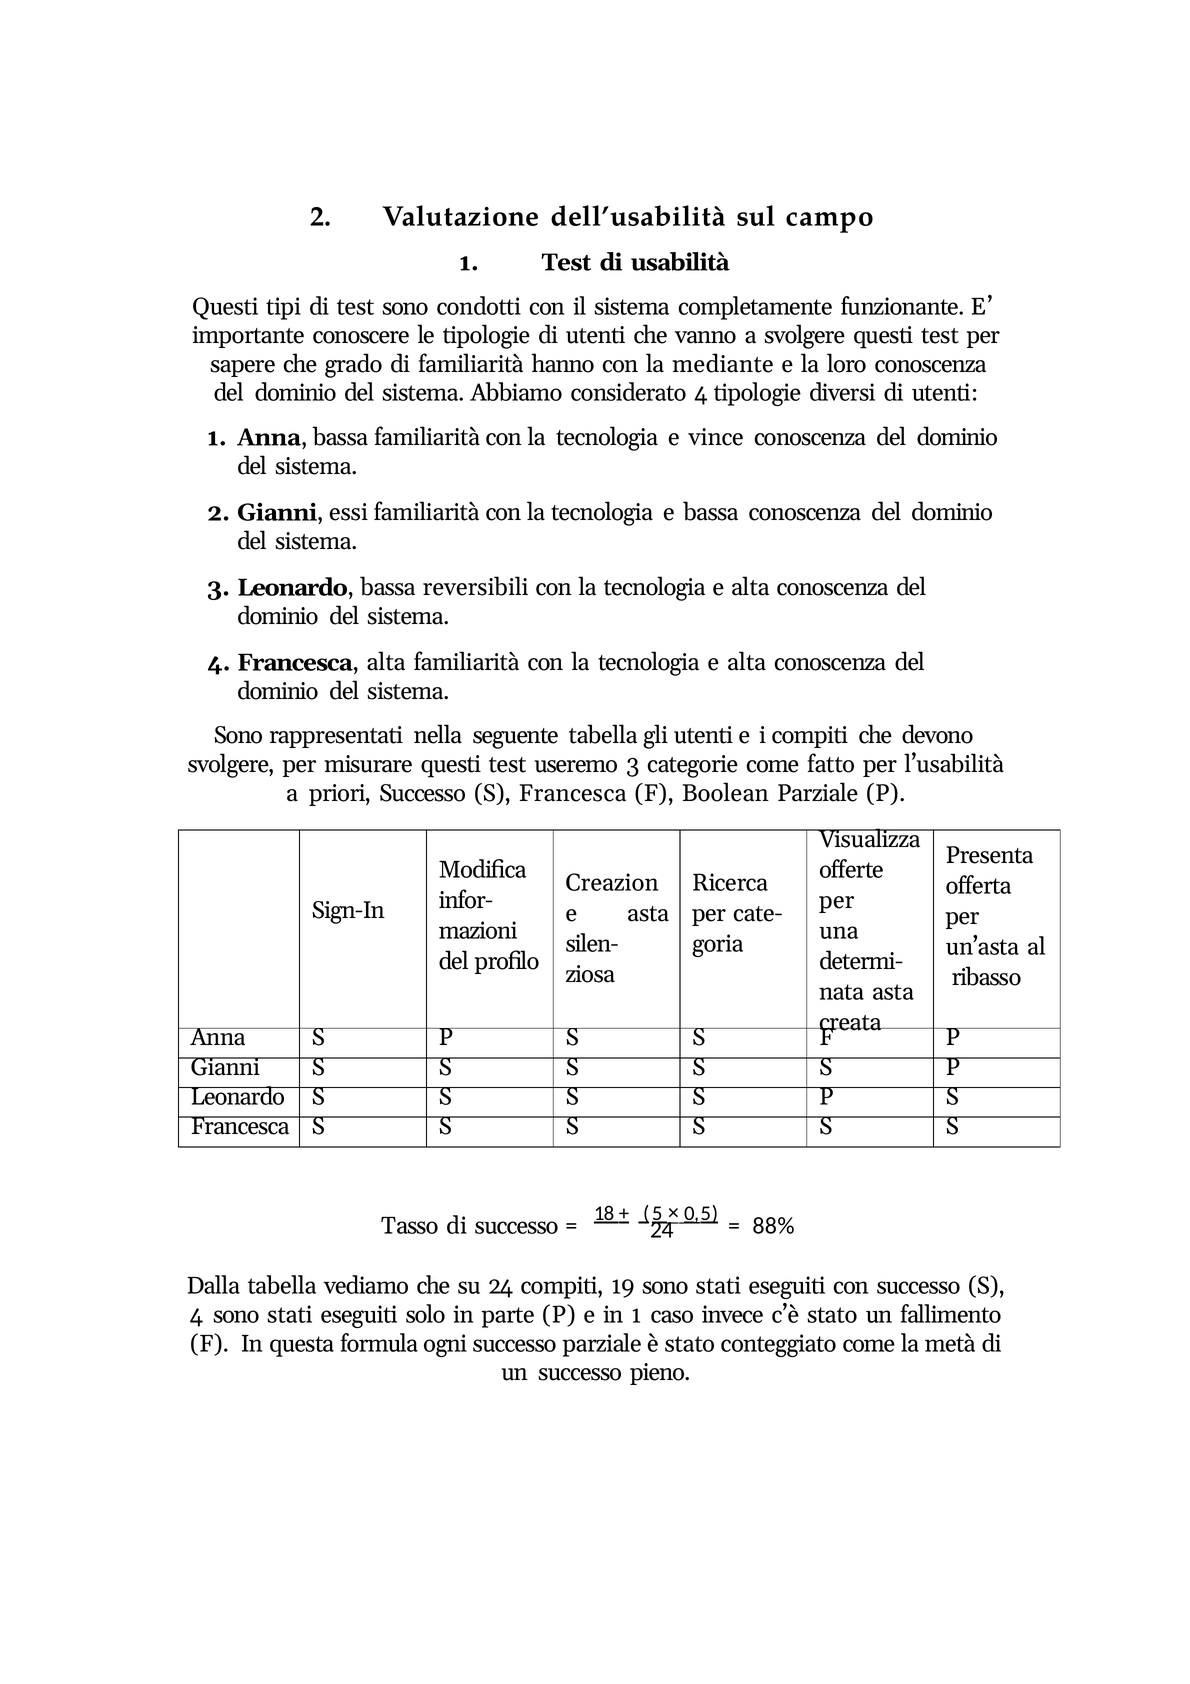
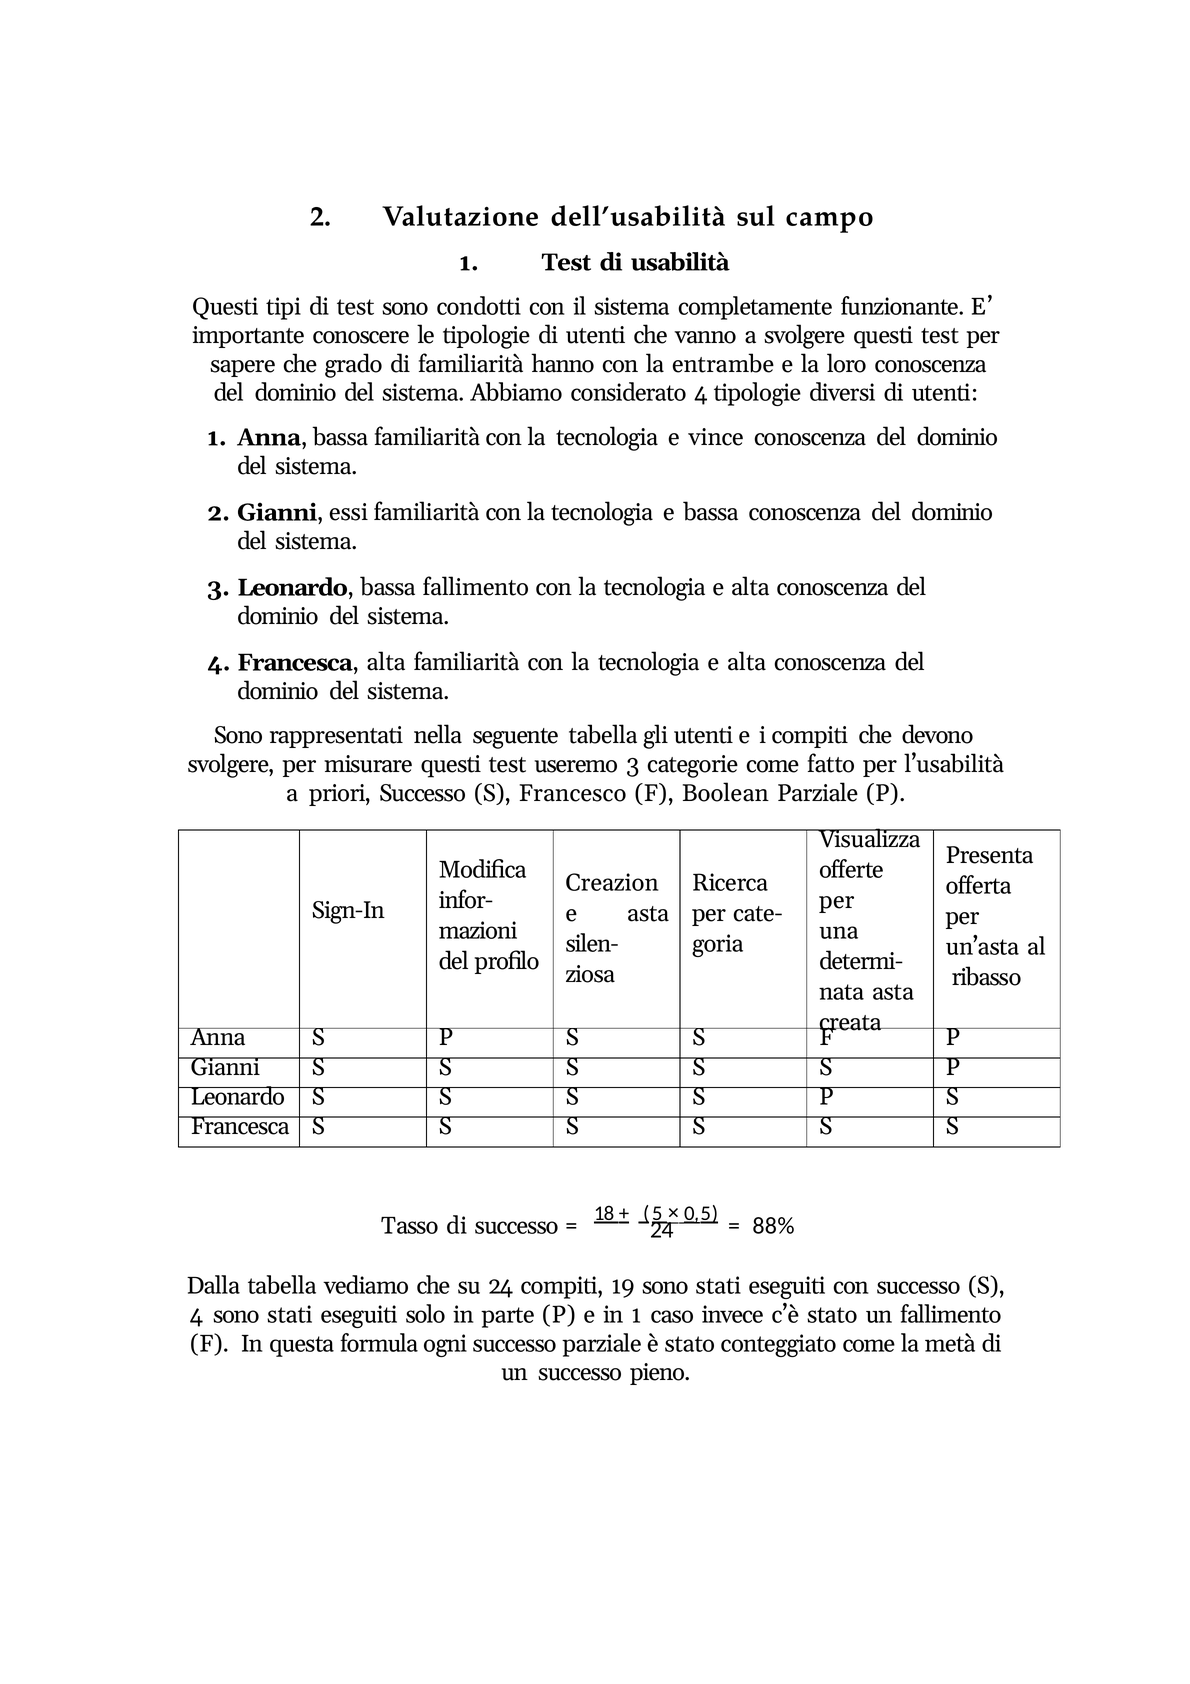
mediante: mediante -> entrambe (723, 364)
bassa reversibili: reversibili -> fallimento (476, 588)
Successo S Francesca: Francesca -> Francesco (573, 793)
